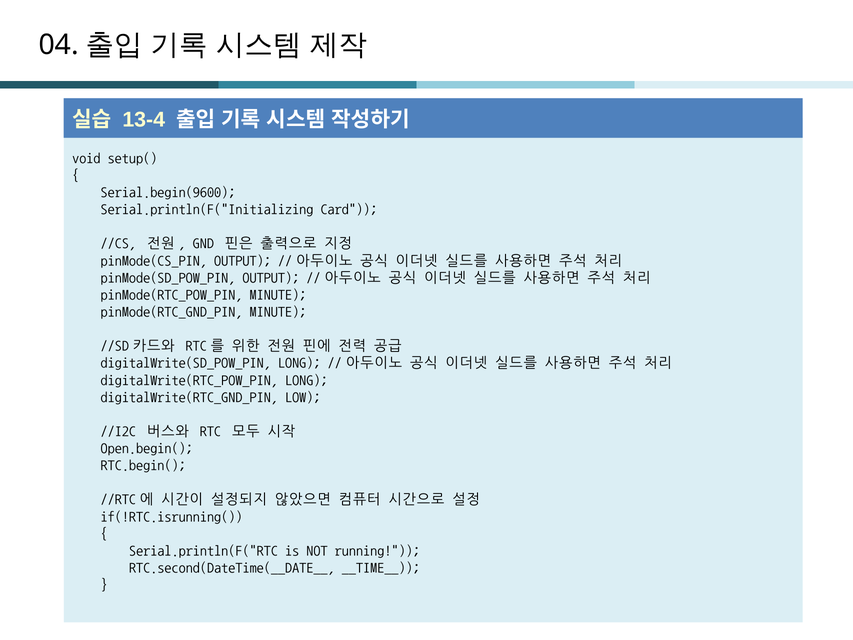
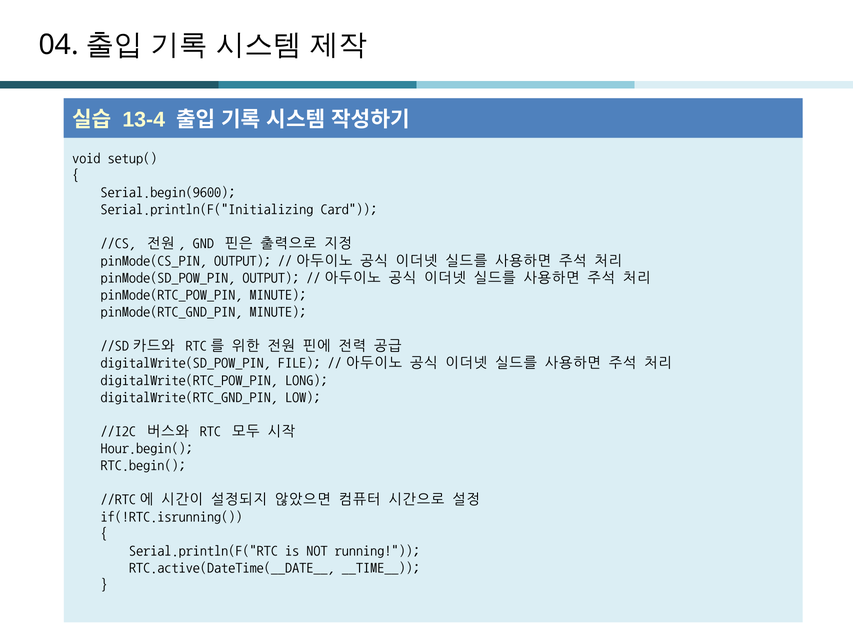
digitalWrite(SD_POW_PIN LONG: LONG -> FILE (299, 363)
Open.begin(: Open.begin( -> Hour.begin( (147, 448)
RTC.second(DateTime(__DATE__: RTC.second(DateTime(__DATE__ -> RTC.active(DateTime(__DATE__ (232, 567)
